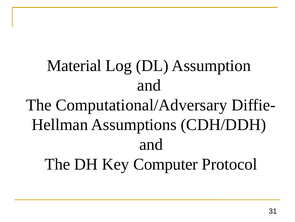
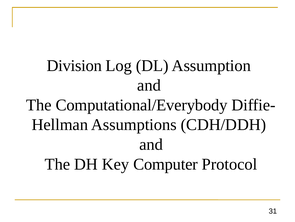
Material: Material -> Division (74, 65)
Computational/Adversary: Computational/Adversary -> Computational/Everybody (142, 105)
